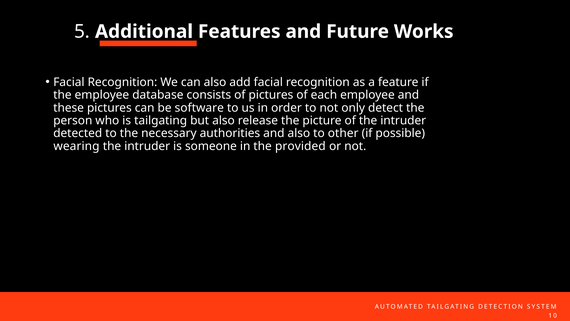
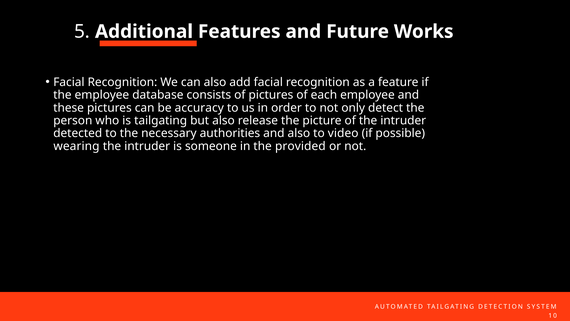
software: software -> accuracy (199, 108)
other: other -> video (343, 133)
